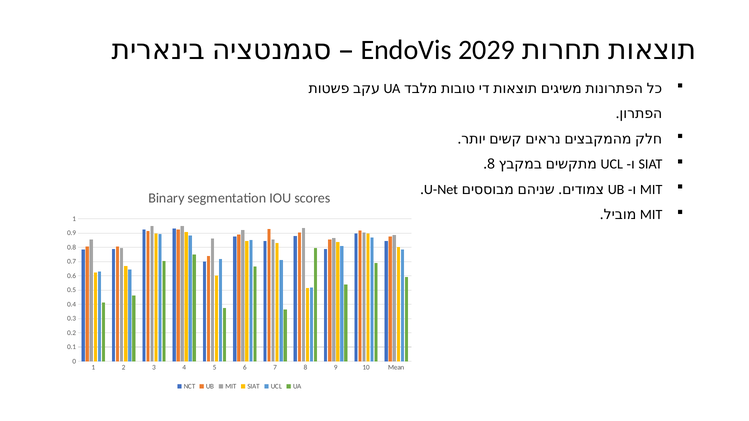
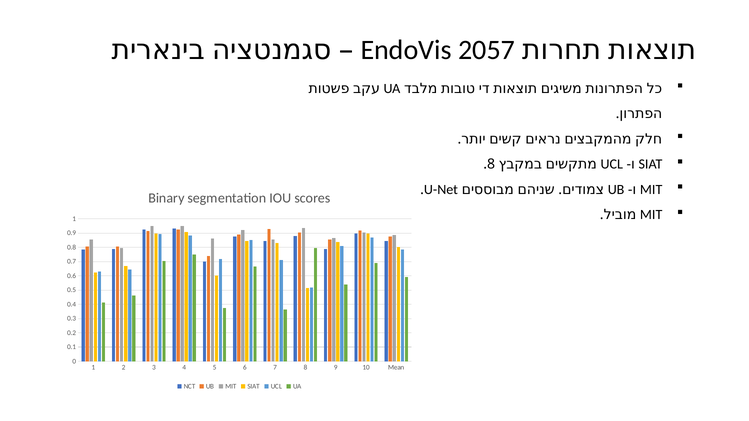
2029: 2029 -> 2057 (487, 50)
